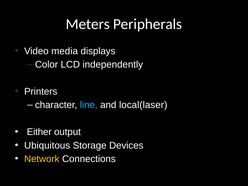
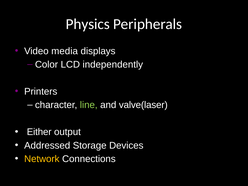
Meters: Meters -> Physics (88, 24)
line colour: light blue -> light green (89, 105)
local(laser: local(laser -> valve(laser (143, 105)
Ubiquitous: Ubiquitous -> Addressed (47, 145)
